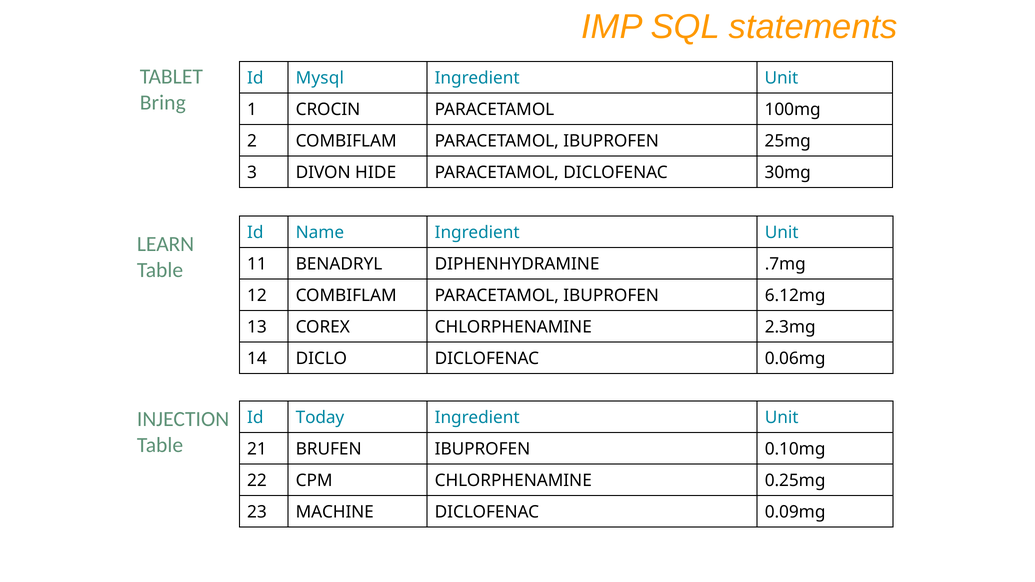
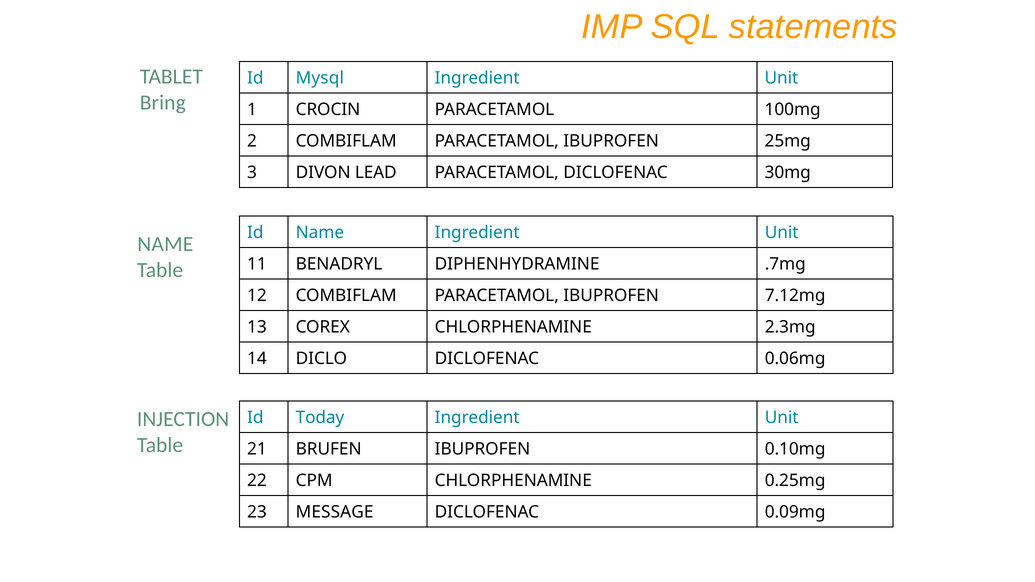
HIDE: HIDE -> LEAD (376, 173)
LEARN: LEARN -> NAME (165, 244)
6.12mg: 6.12mg -> 7.12mg (795, 296)
MACHINE: MACHINE -> MESSAGE (335, 512)
